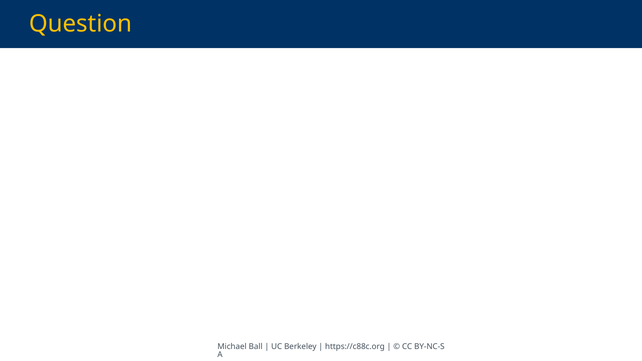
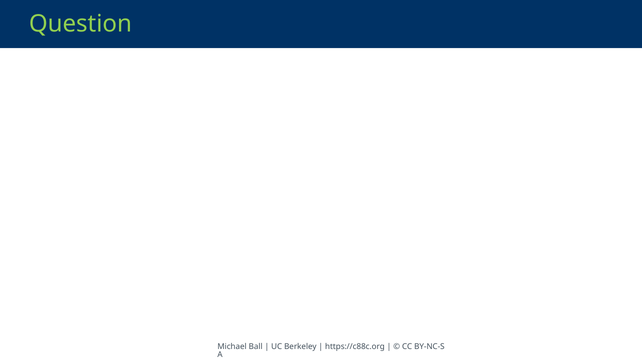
Question colour: yellow -> light green (80, 24)
